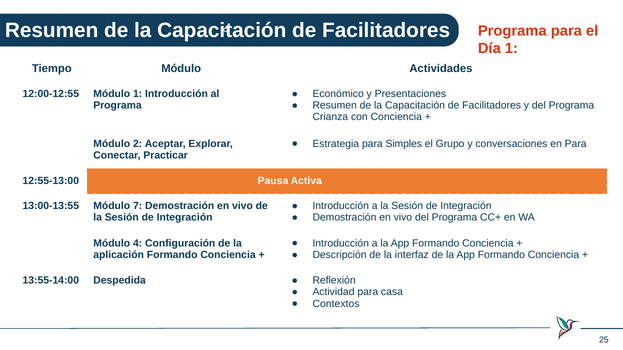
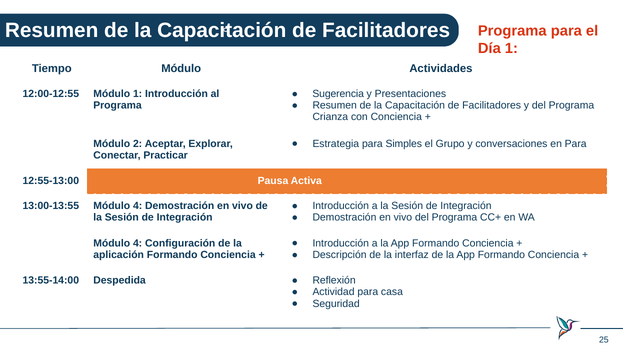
Económico: Económico -> Sugerencia (338, 94)
13:00-13:55 Módulo 7: 7 -> 4 (138, 206)
Contextos: Contextos -> Seguridad (336, 304)
